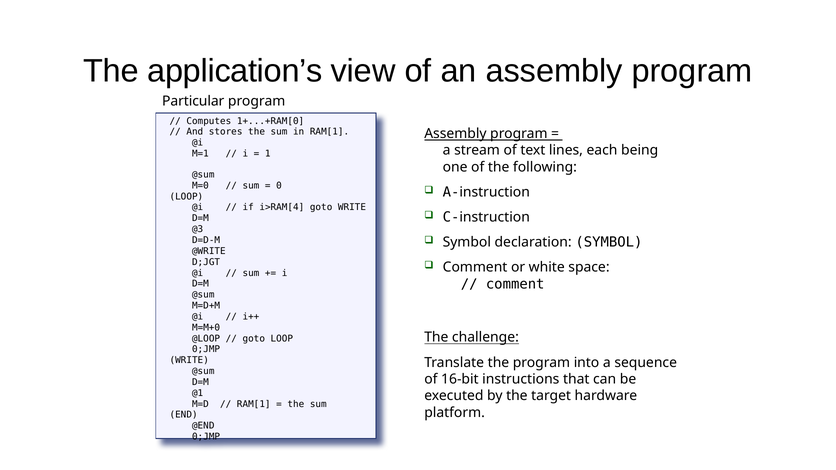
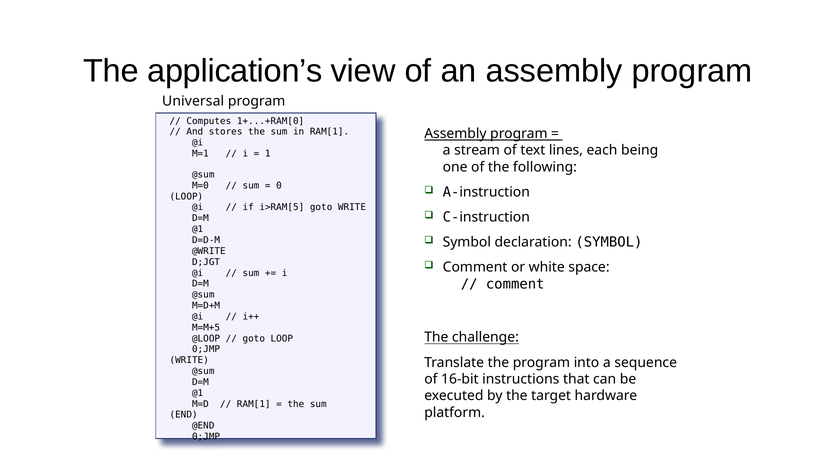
Particular: Particular -> Universal (193, 101)
i>RAM[4: i>RAM[4 -> i>RAM[5 (282, 208)
@3: @3 -> @1 (198, 229)
M=M+0: M=M+0 -> M=M+5 (206, 328)
